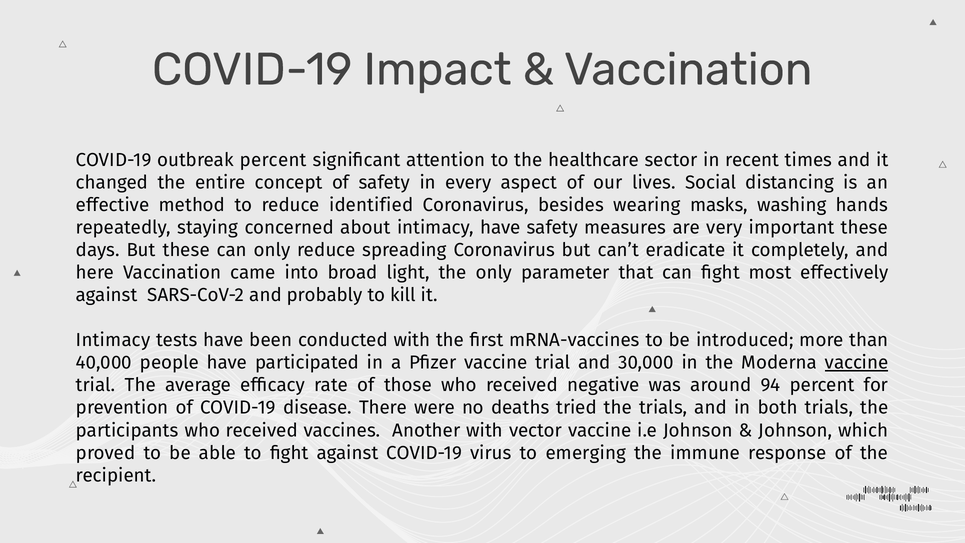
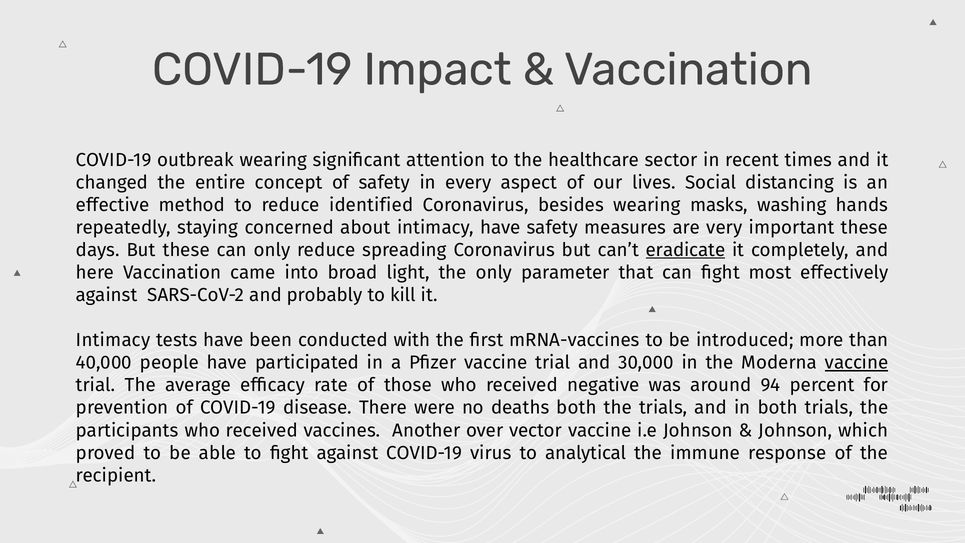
outbreak percent: percent -> wearing (273, 160)
eradicate underline: none -> present (686, 250)
deaths tried: tried -> both (577, 408)
Another with: with -> over (485, 430)
emerging: emerging -> analytical (586, 453)
